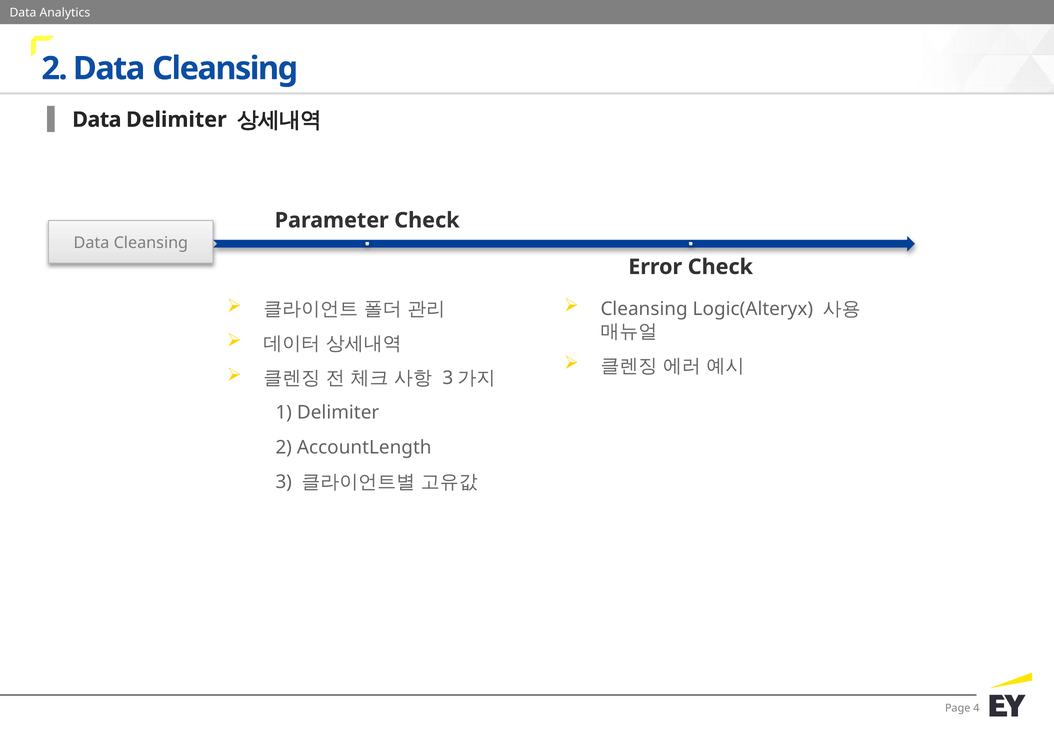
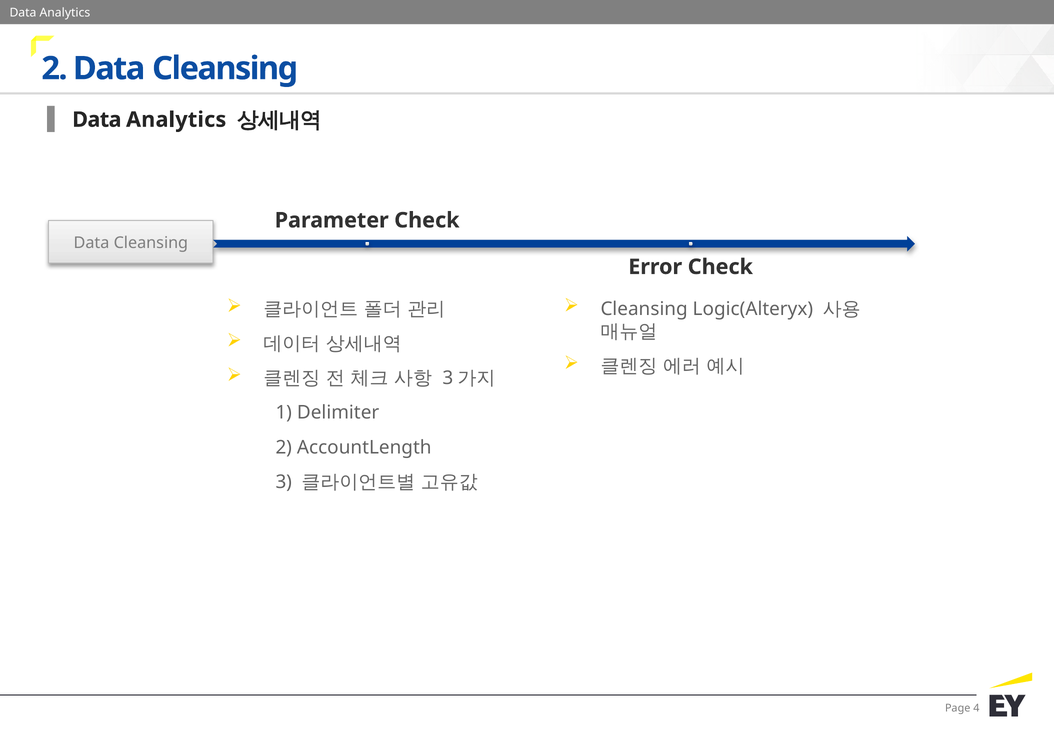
Delimiter: Delimiter -> Analytics (176, 120)
